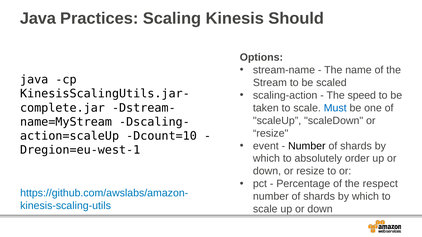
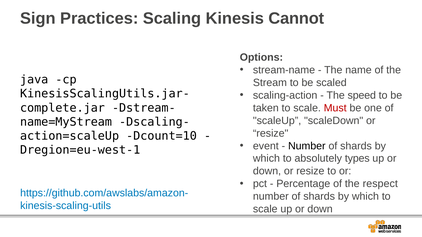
Java: Java -> Sign (38, 19)
Should: Should -> Cannot (296, 19)
Must colour: blue -> red (335, 108)
order: order -> types (357, 159)
